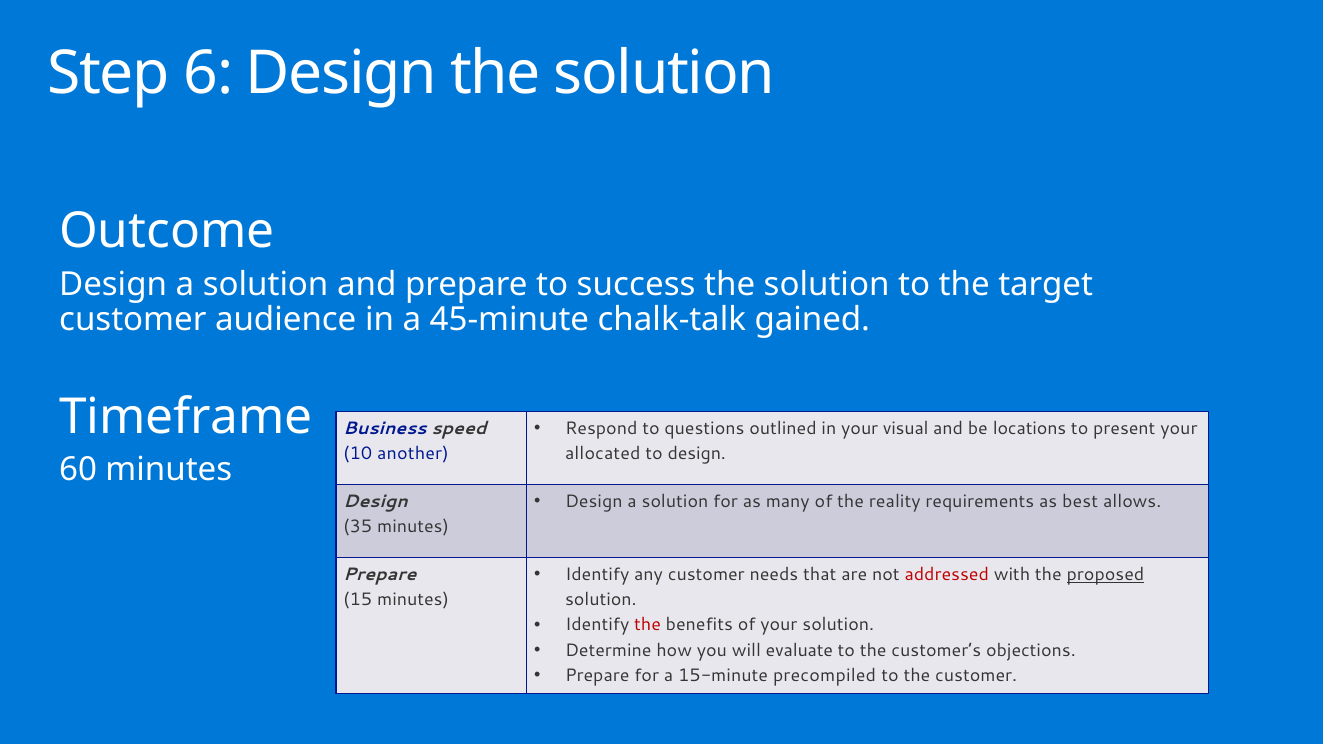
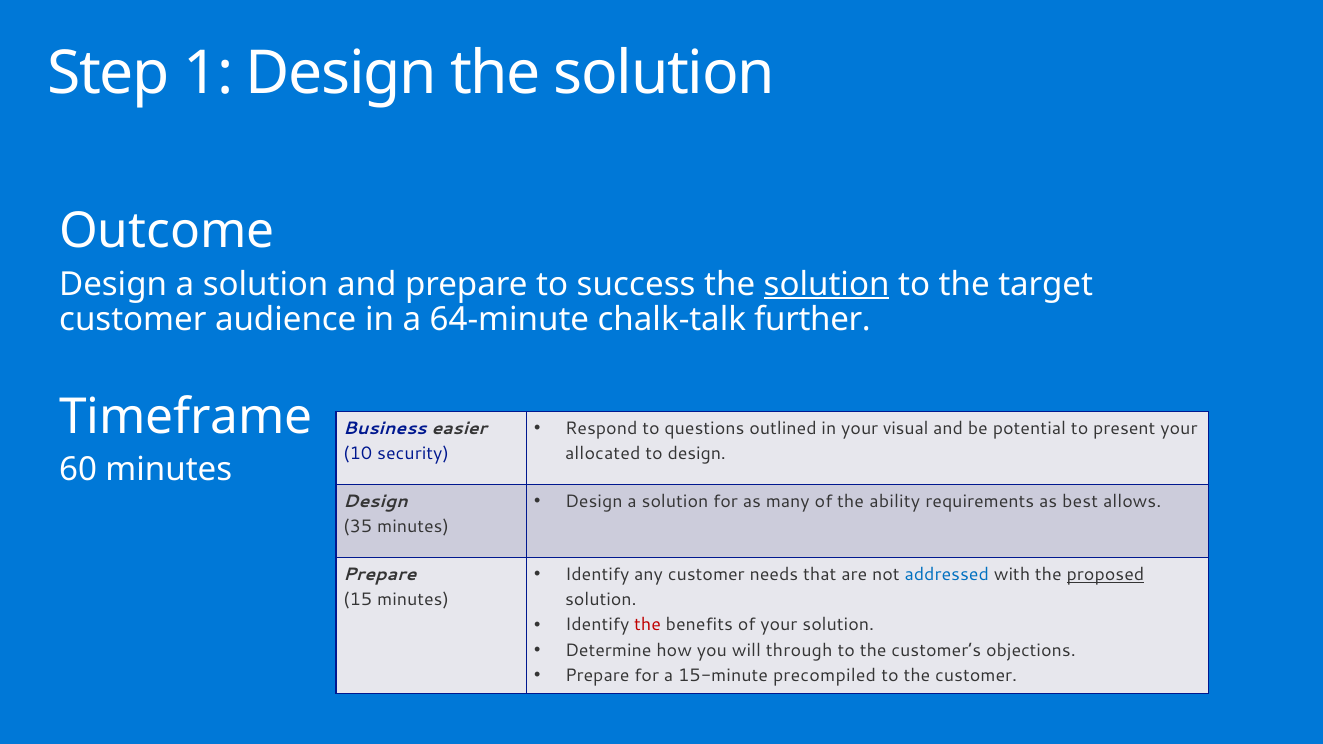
6: 6 -> 1 (208, 74)
solution underline: none -> present (827, 284)
45-minute: 45-minute -> 64-minute (509, 320)
gained: gained -> further (812, 320)
locations: locations -> potential (1029, 429)
speed: speed -> easier (459, 429)
another: another -> security (413, 454)
reality: reality -> ability (895, 502)
addressed colour: red -> blue (947, 575)
evaluate: evaluate -> through (799, 651)
